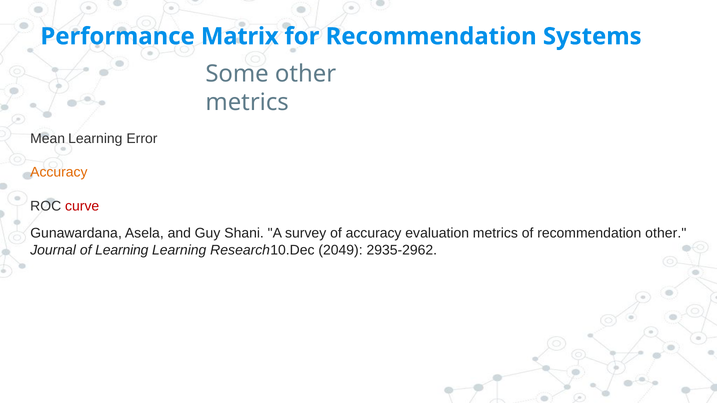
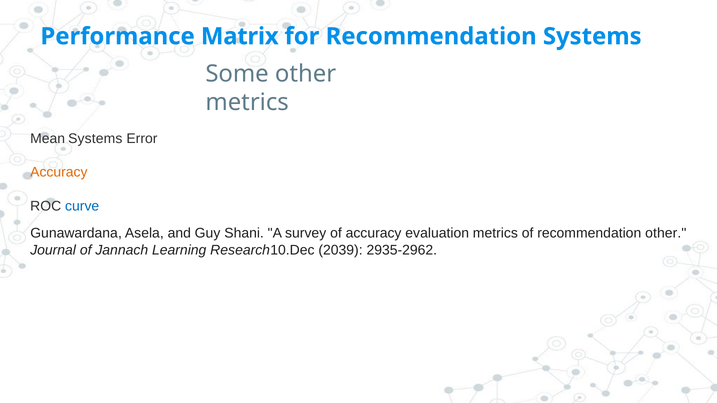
Mean Learning: Learning -> Systems (95, 139)
curve colour: red -> blue (82, 206)
of Learning: Learning -> Jannach (122, 250)
2049: 2049 -> 2039 (341, 250)
